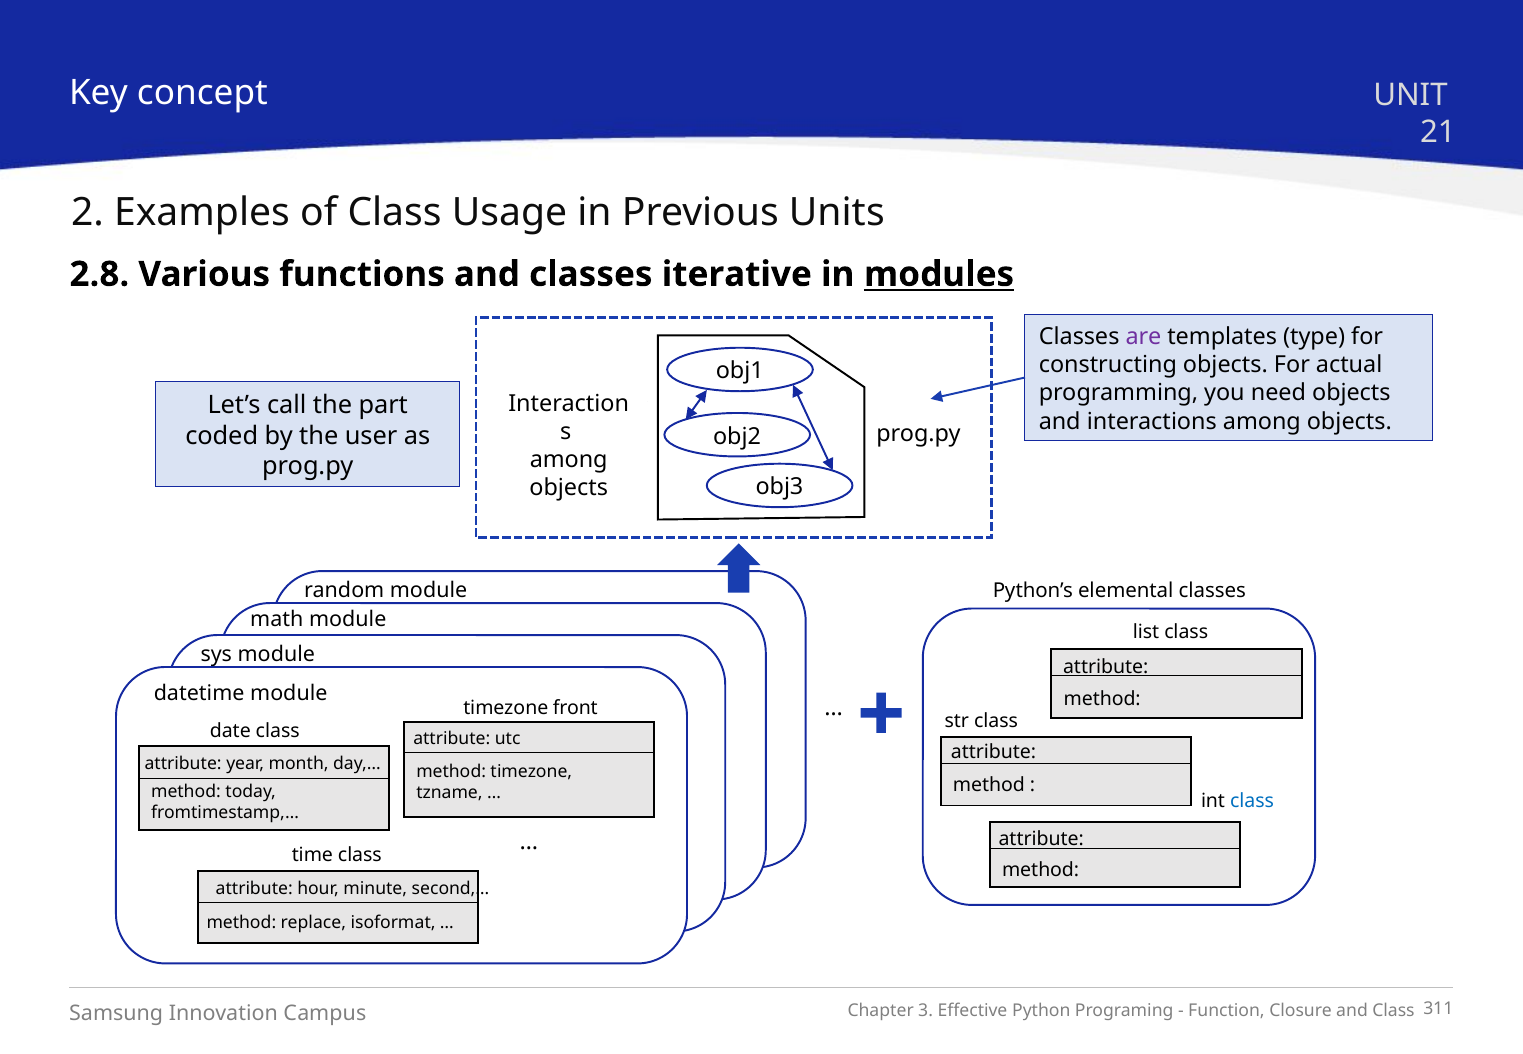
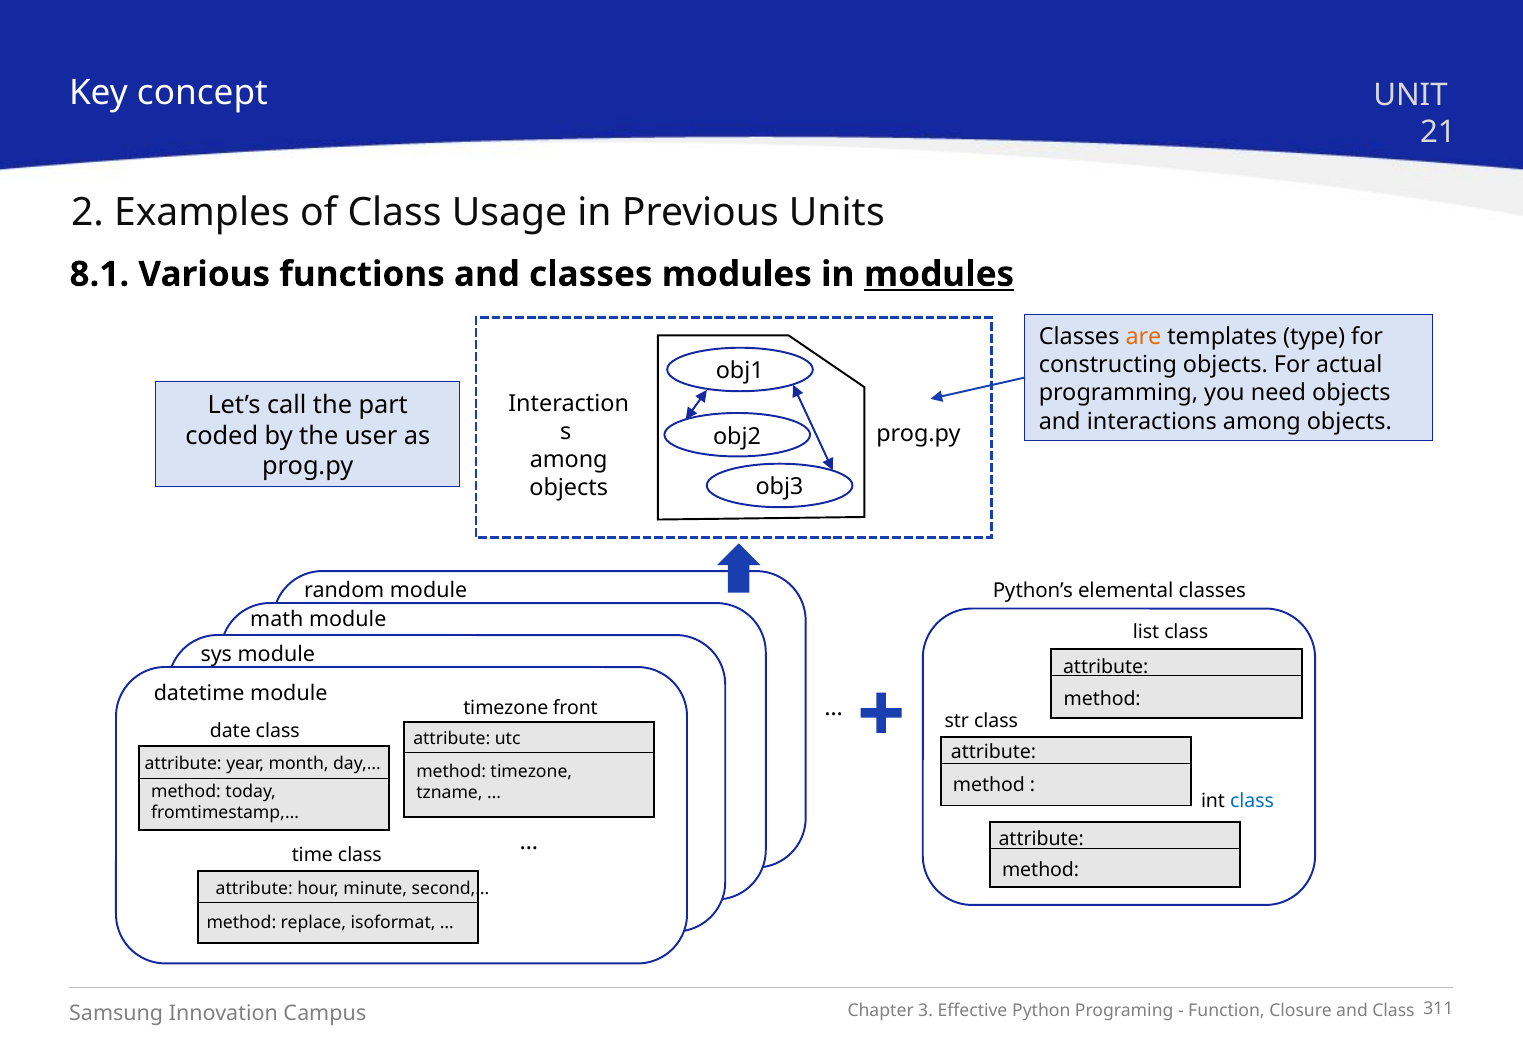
2.8: 2.8 -> 8.1 (99, 274)
classes iterative: iterative -> modules (737, 274)
are colour: purple -> orange (1143, 337)
